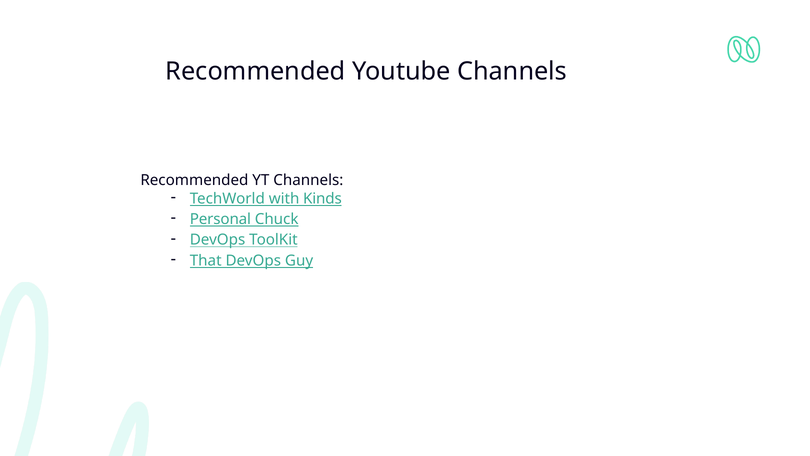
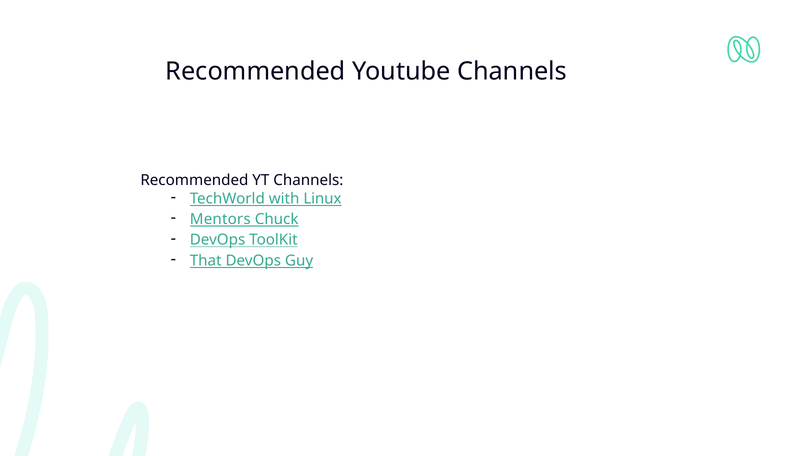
Kinds: Kinds -> Linux (322, 198)
Personal: Personal -> Mentors (220, 219)
